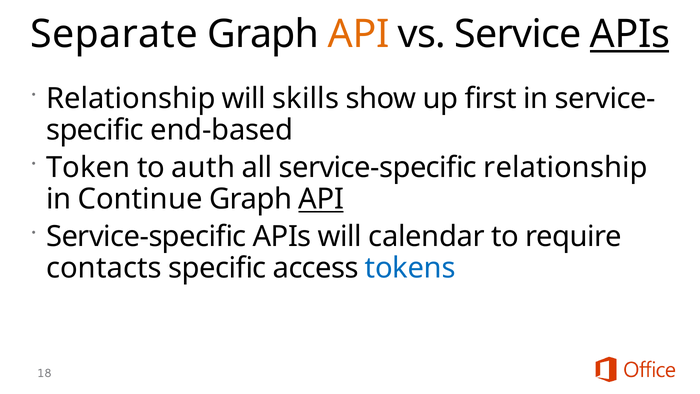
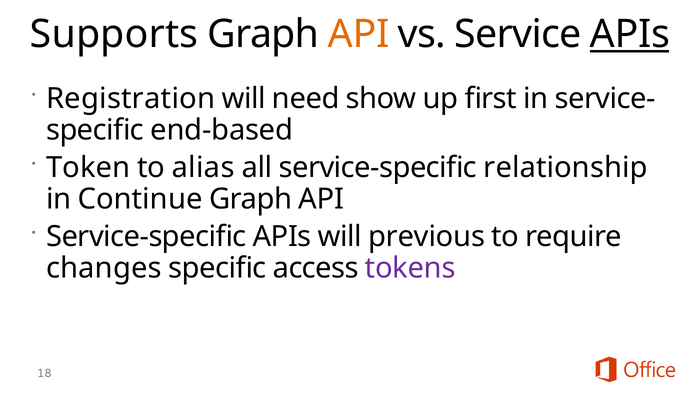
Separate: Separate -> Supports (114, 34)
Relationship: Relationship -> Registration (131, 99)
skills: skills -> need (306, 99)
auth: auth -> alias (203, 168)
API underline: present -> none (321, 199)
calendar: calendar -> previous (427, 236)
contacts: contacts -> changes (104, 268)
tokens colour: blue -> purple (410, 268)
